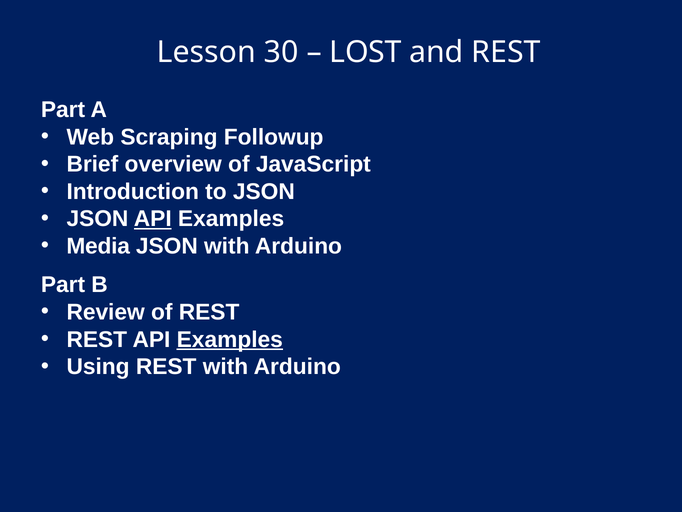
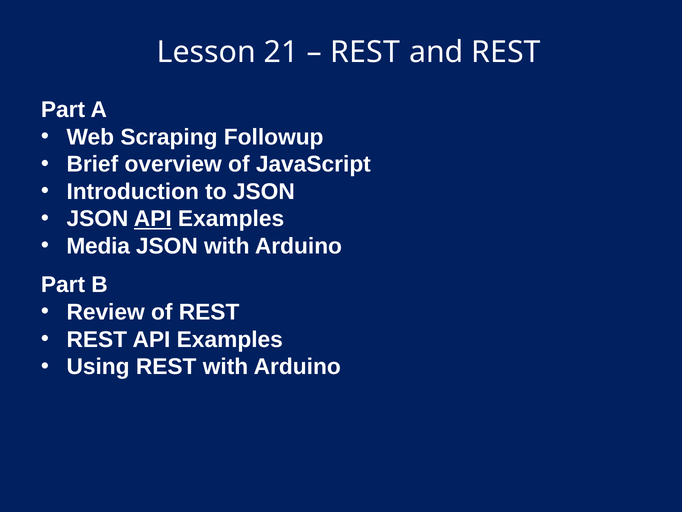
30: 30 -> 21 (281, 52)
LOST: LOST -> REST (365, 52)
Examples underline: present -> none (230, 339)
